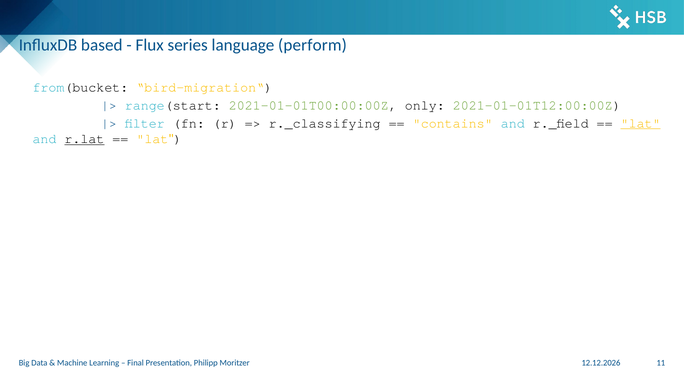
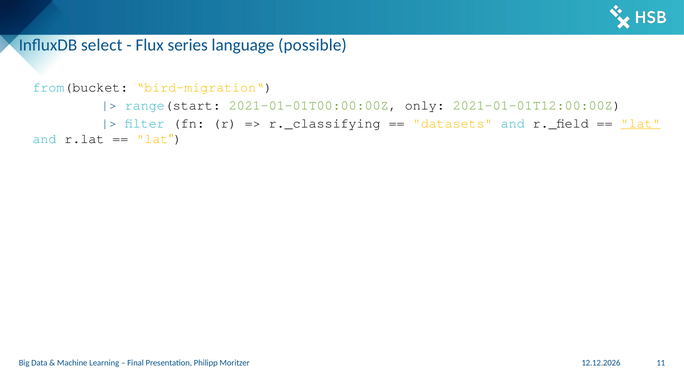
based: based -> select (102, 45)
perform: perform -> possible (313, 45)
contains: contains -> datasets (453, 123)
r.lat underline: present -> none (84, 139)
